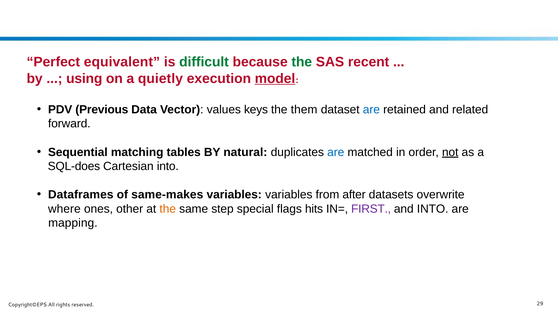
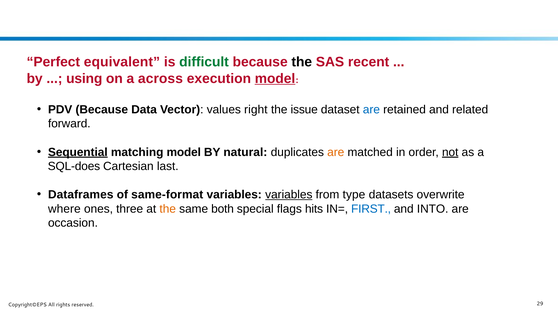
the colour: green -> black (302, 62)
quietly: quietly -> across (160, 78)
PDV Previous: Previous -> Because (102, 110)
keys: keys -> right (256, 110)
them: them -> issue (304, 110)
Sequential underline: none -> present (78, 152)
matching tables: tables -> model (184, 152)
are colour: blue -> orange (336, 152)
Cartesian into: into -> last (168, 166)
same-makes: same-makes -> same-format (167, 195)
variables underline: none -> present (289, 195)
after: after -> type (354, 195)
other: other -> three (130, 209)
step: step -> both (223, 209)
FIRST colour: purple -> blue (371, 209)
mapping: mapping -> occasion (73, 223)
